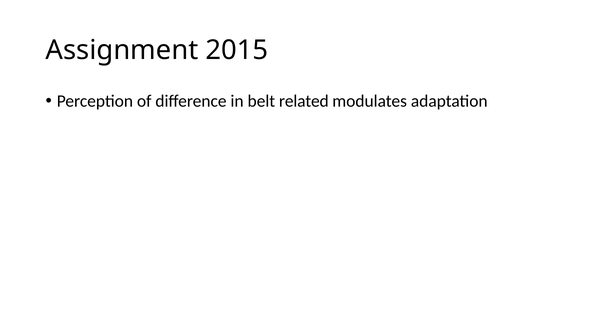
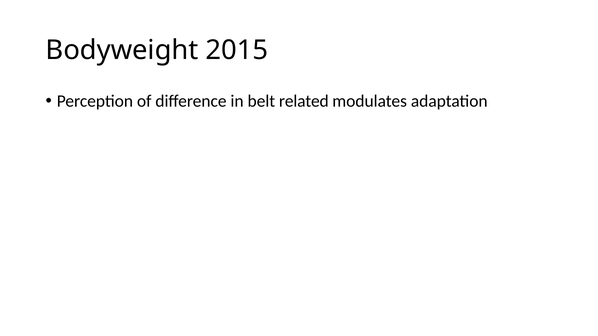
Assignment: Assignment -> Bodyweight (122, 50)
